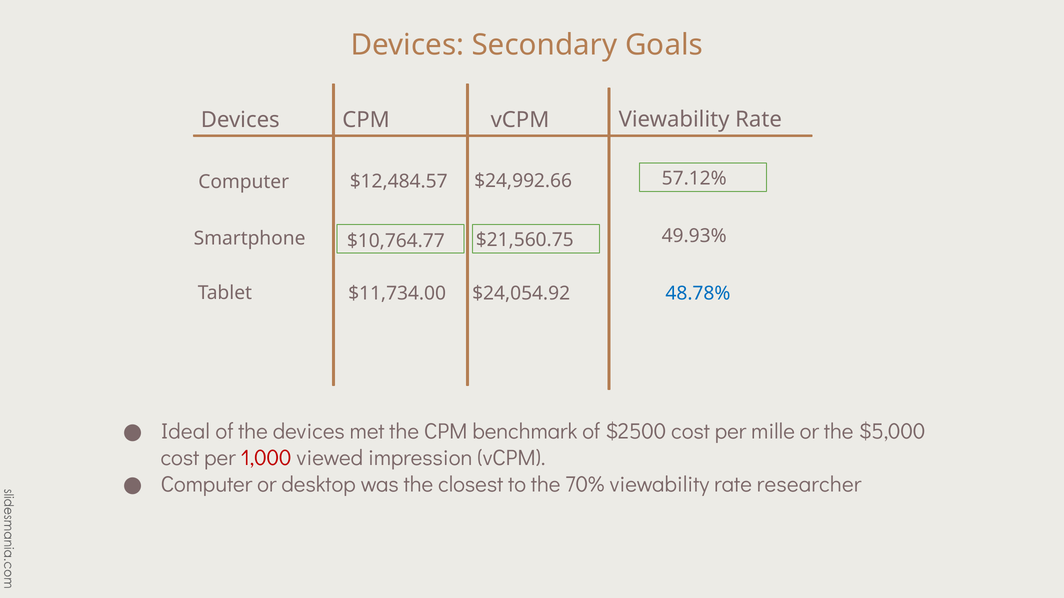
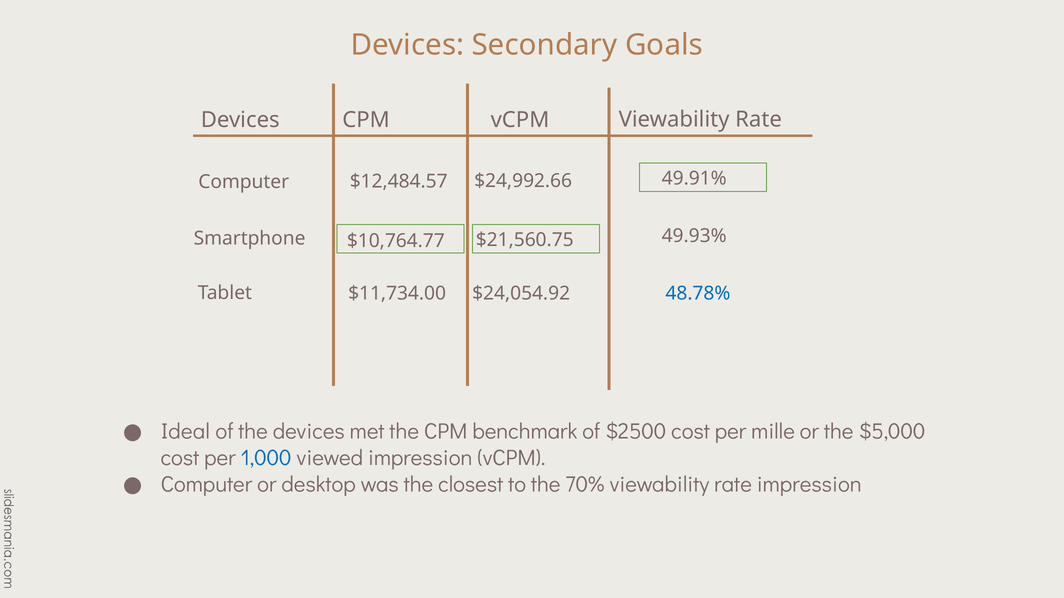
57.12%: 57.12% -> 49.91% (694, 179)
1,000 colour: red -> blue (266, 458)
rate researcher: researcher -> impression (809, 485)
